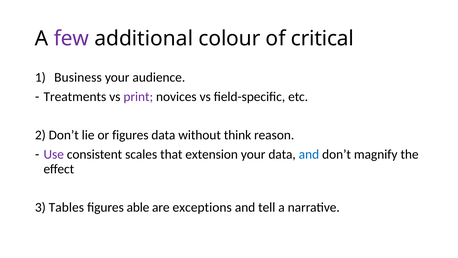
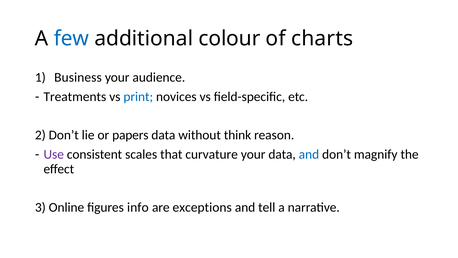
few colour: purple -> blue (71, 38)
critical: critical -> charts (322, 38)
print colour: purple -> blue (138, 97)
or figures: figures -> papers (130, 135)
extension: extension -> curvature (212, 154)
Tables: Tables -> Online (66, 207)
able: able -> info (138, 207)
